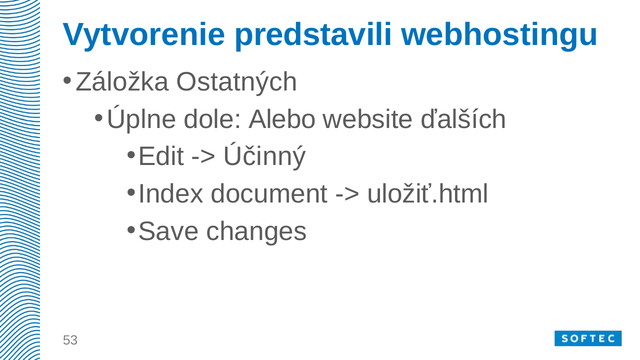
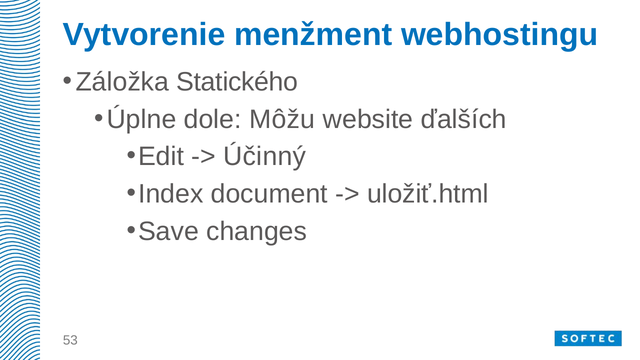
predstavili: predstavili -> menžment (313, 35)
Ostatných: Ostatných -> Statického (237, 82)
Alebo: Alebo -> Môžu (282, 119)
